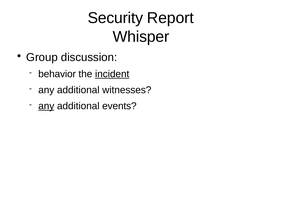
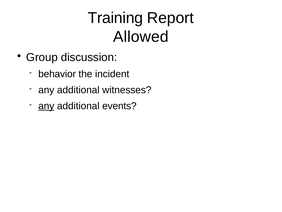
Security: Security -> Training (115, 18)
Whisper: Whisper -> Allowed (141, 37)
incident underline: present -> none (112, 74)
